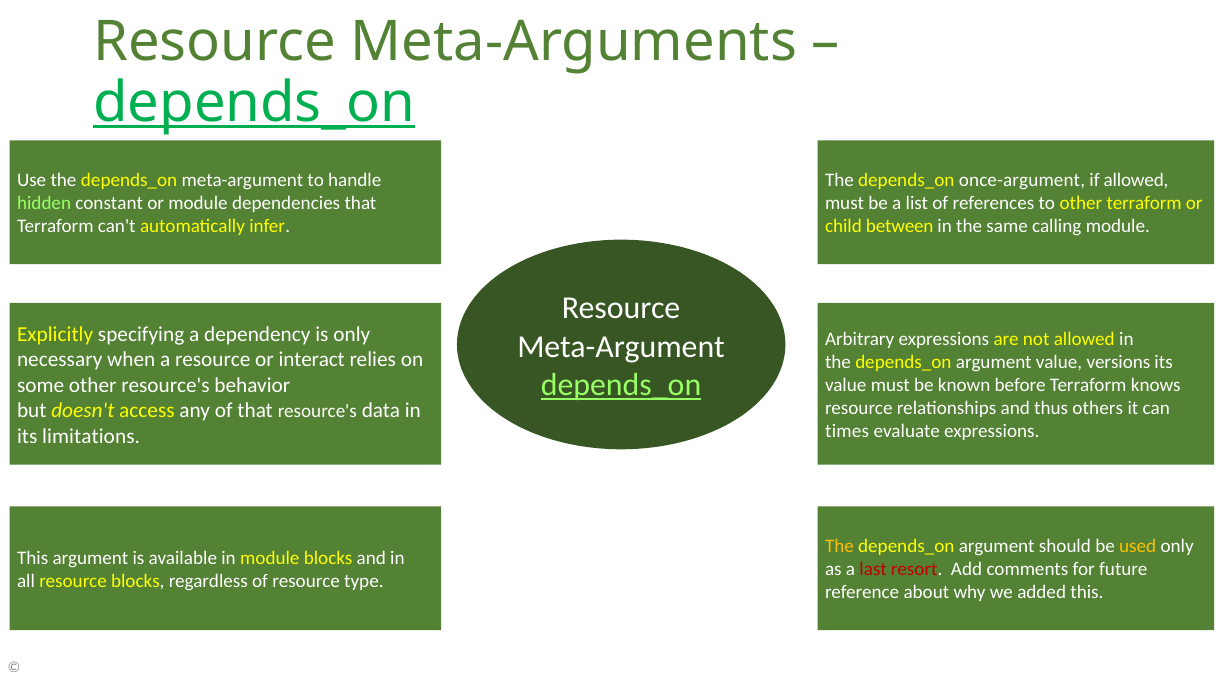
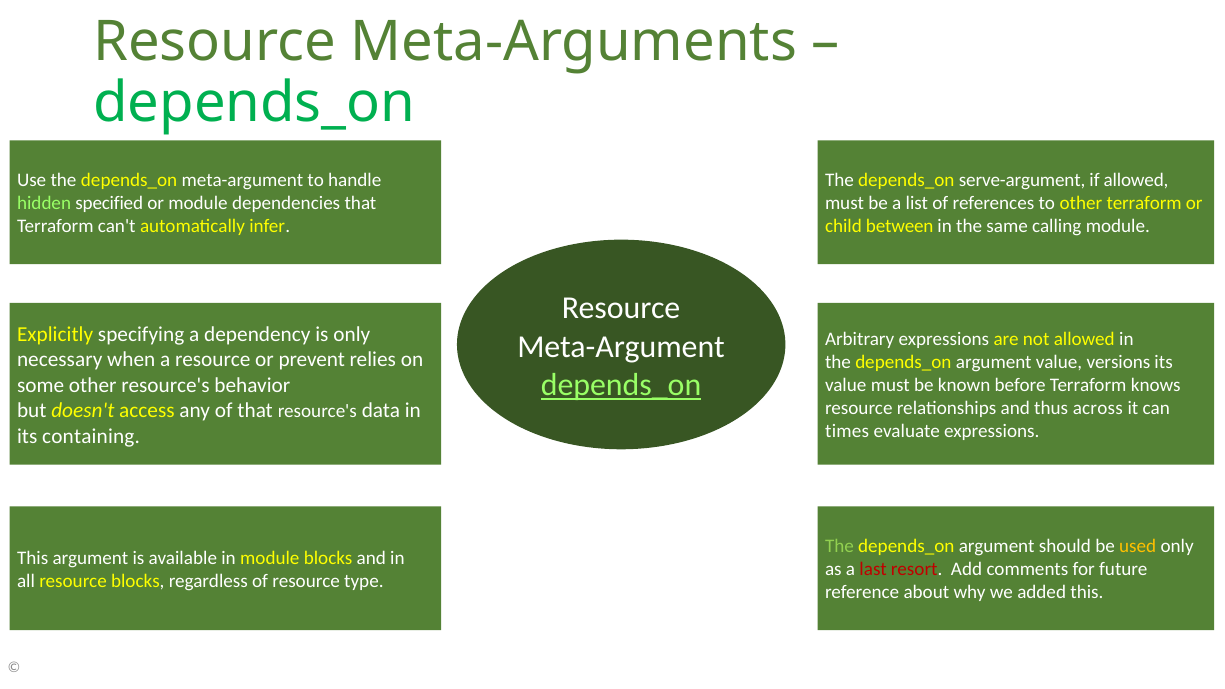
depends_on underline: present -> none (254, 103)
once-argument: once-argument -> serve-argument (1022, 181)
constant: constant -> specified (109, 204)
interact: interact -> prevent (312, 360)
others: others -> across (1098, 408)
limitations: limitations -> containing (91, 436)
The colour: yellow -> light green (839, 547)
